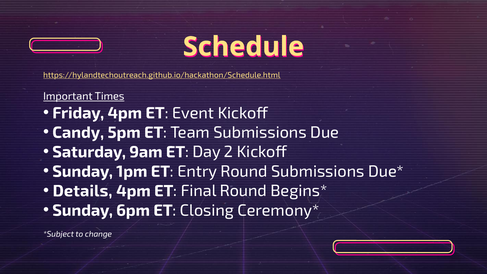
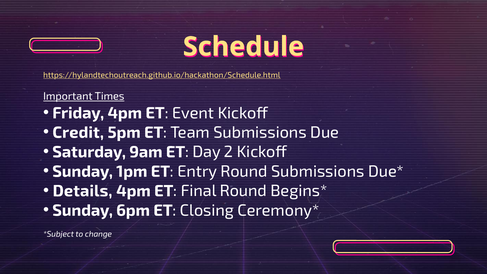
Candy: Candy -> Credit (78, 132)
